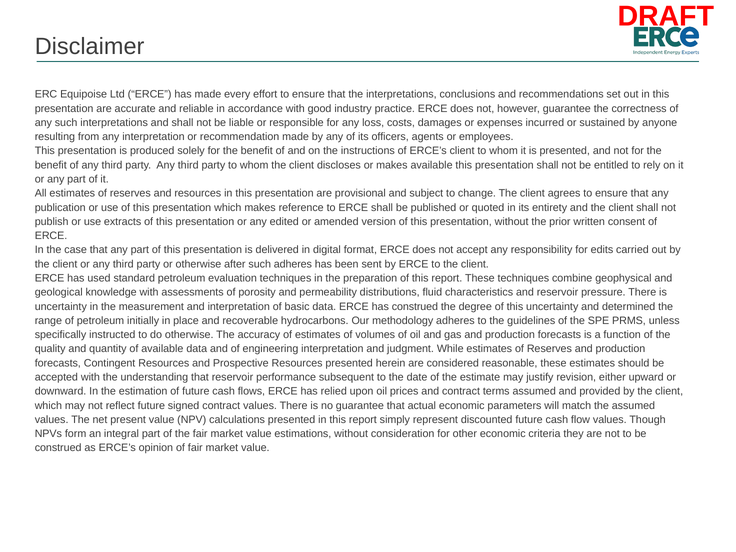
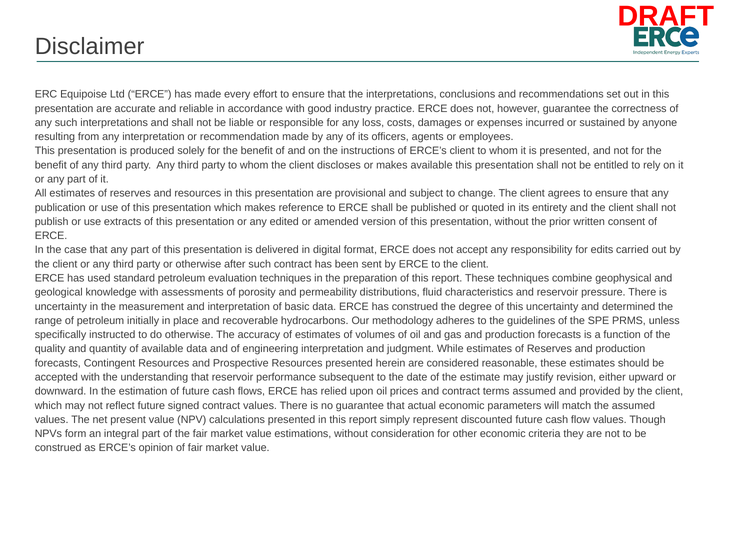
such adheres: adheres -> contract (293, 264)
